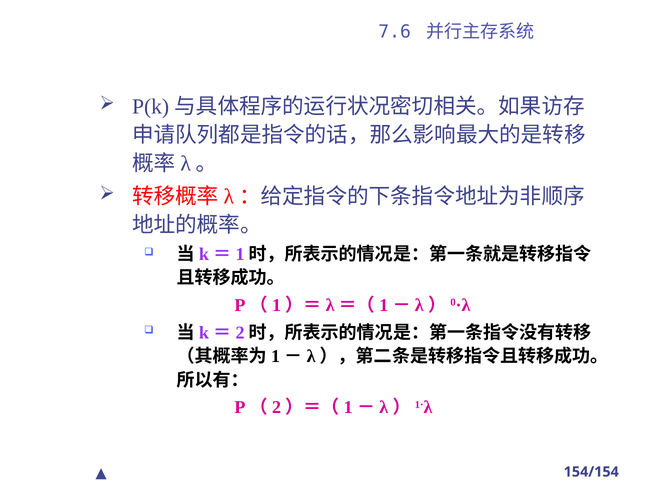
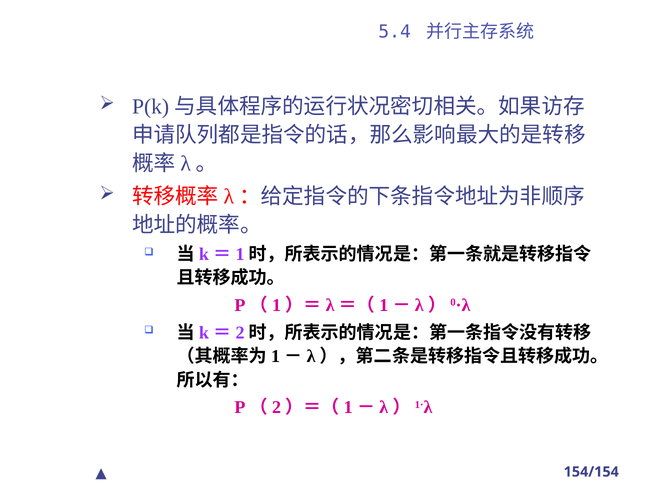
7.6: 7.6 -> 5.4 (395, 32)
